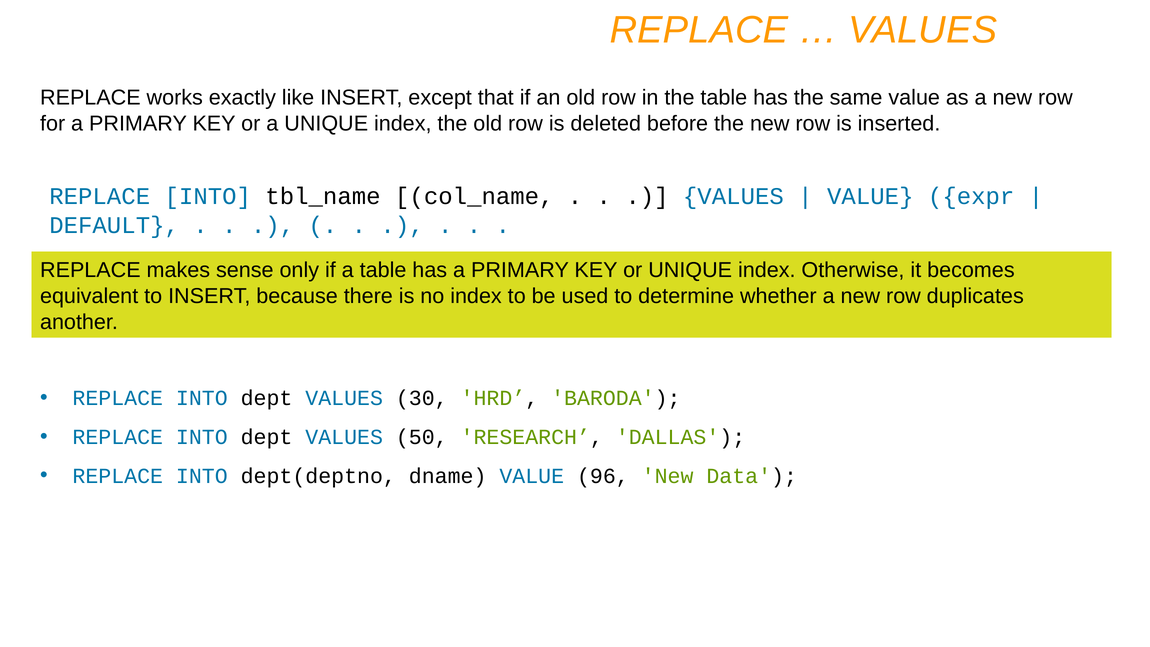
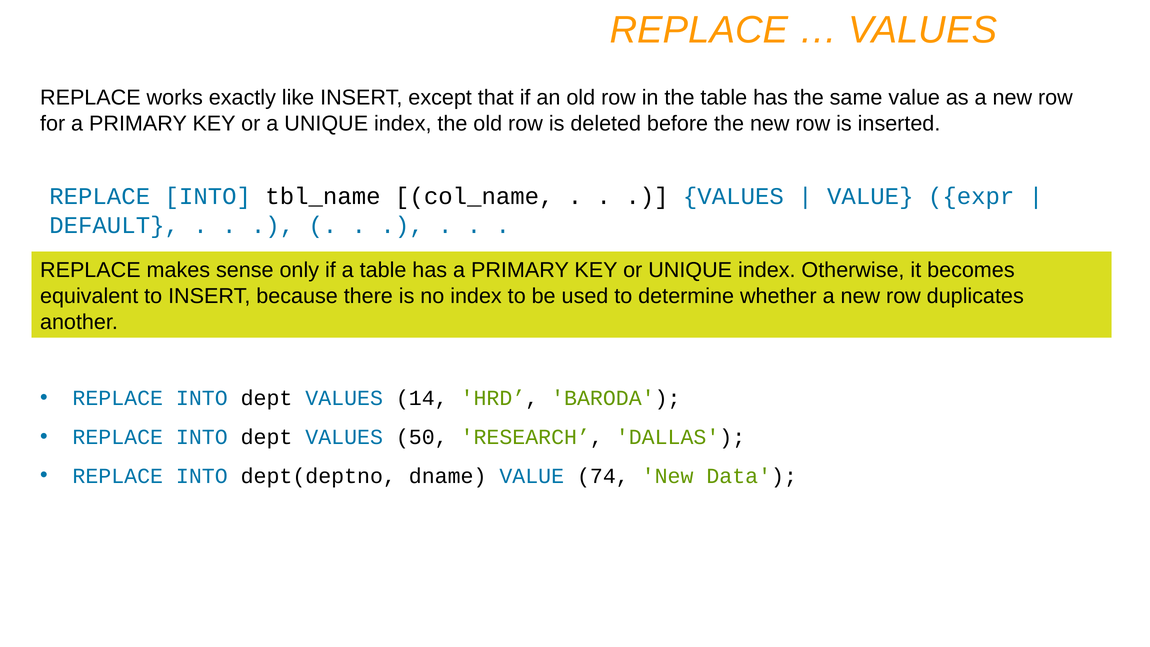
30: 30 -> 14 (422, 398)
96: 96 -> 74 (603, 476)
